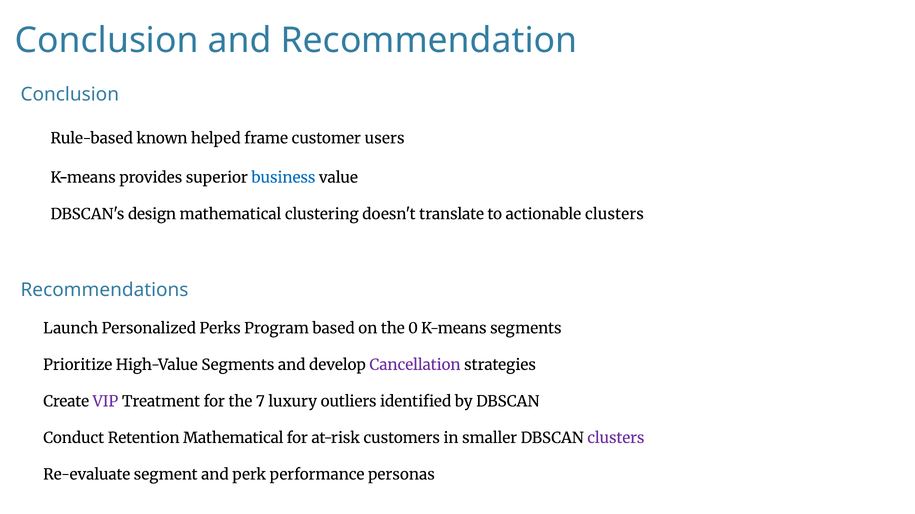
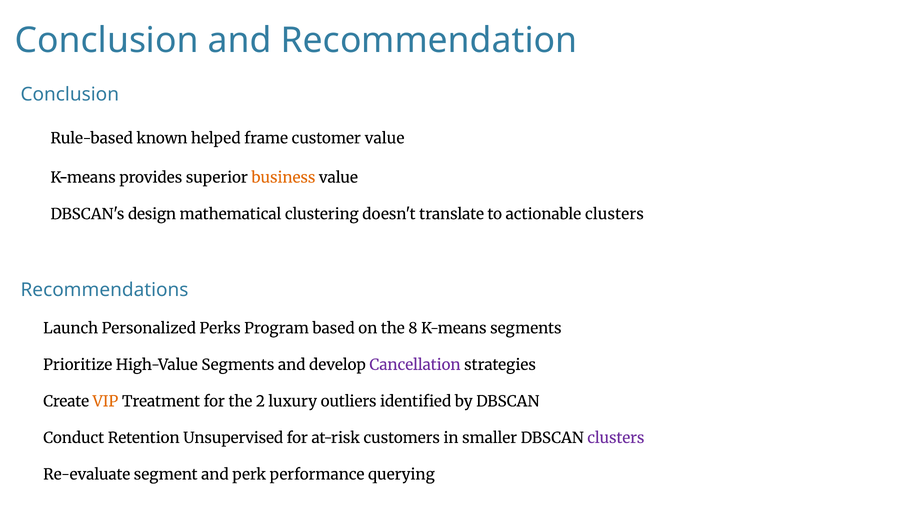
customer users: users -> value (385, 139)
business colour: blue -> orange (283, 178)
0: 0 -> 8 (413, 329)
VIP colour: purple -> orange (105, 402)
7: 7 -> 2 (260, 402)
Retention Mathematical: Mathematical -> Unsupervised (233, 439)
personas: personas -> querying (401, 475)
